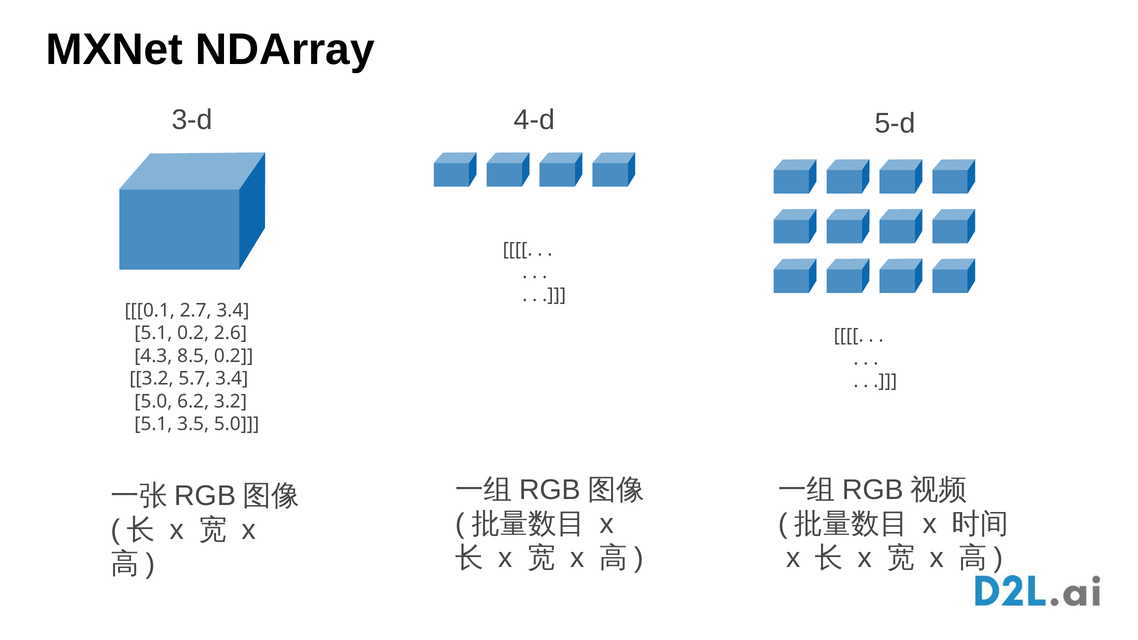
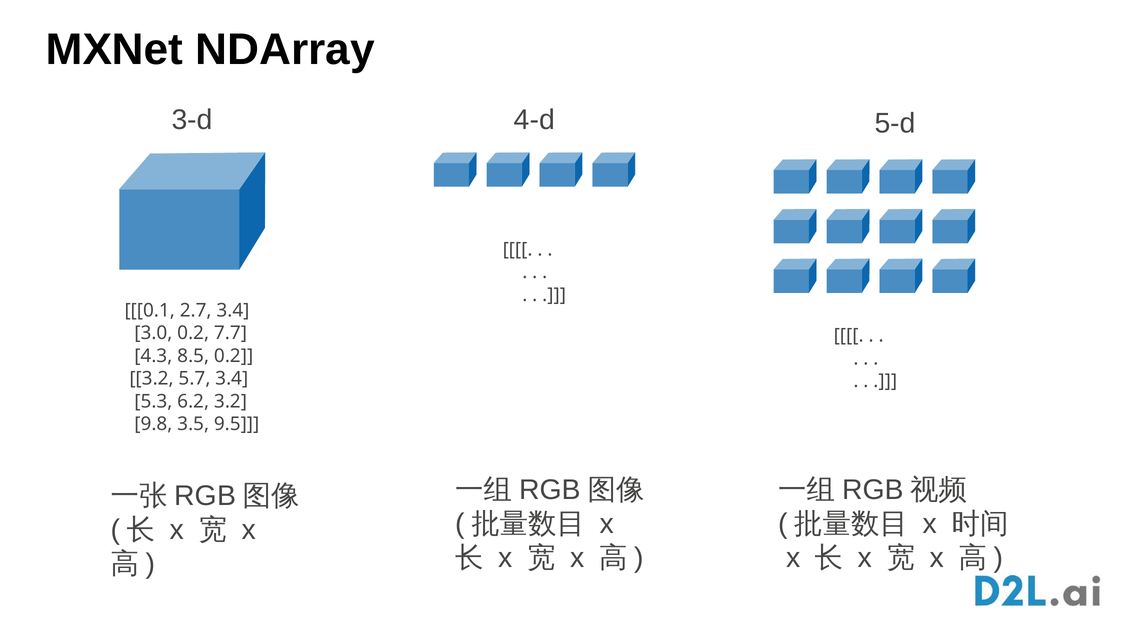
5.1: 5.1 -> 3.0 (153, 333)
2.6: 2.6 -> 7.7 (230, 333)
5.0: 5.0 -> 5.3 (153, 401)
5.1: 5.1 -> 9.8 (153, 424)
3.5 5.0: 5.0 -> 9.5 (237, 424)
